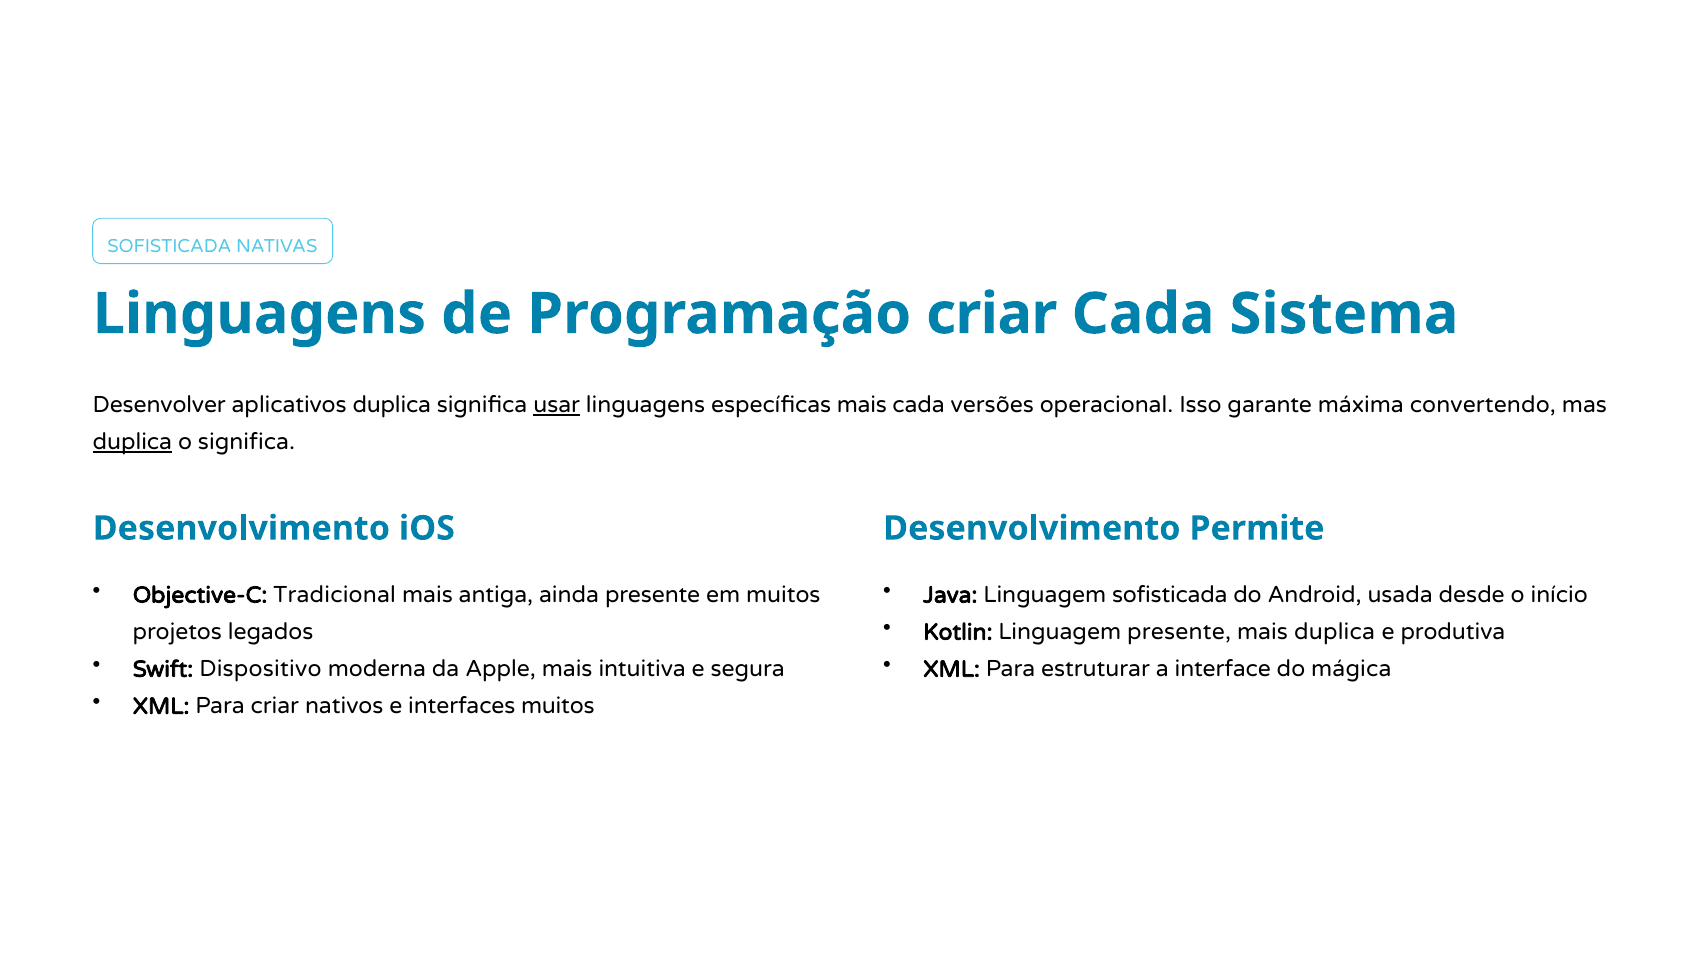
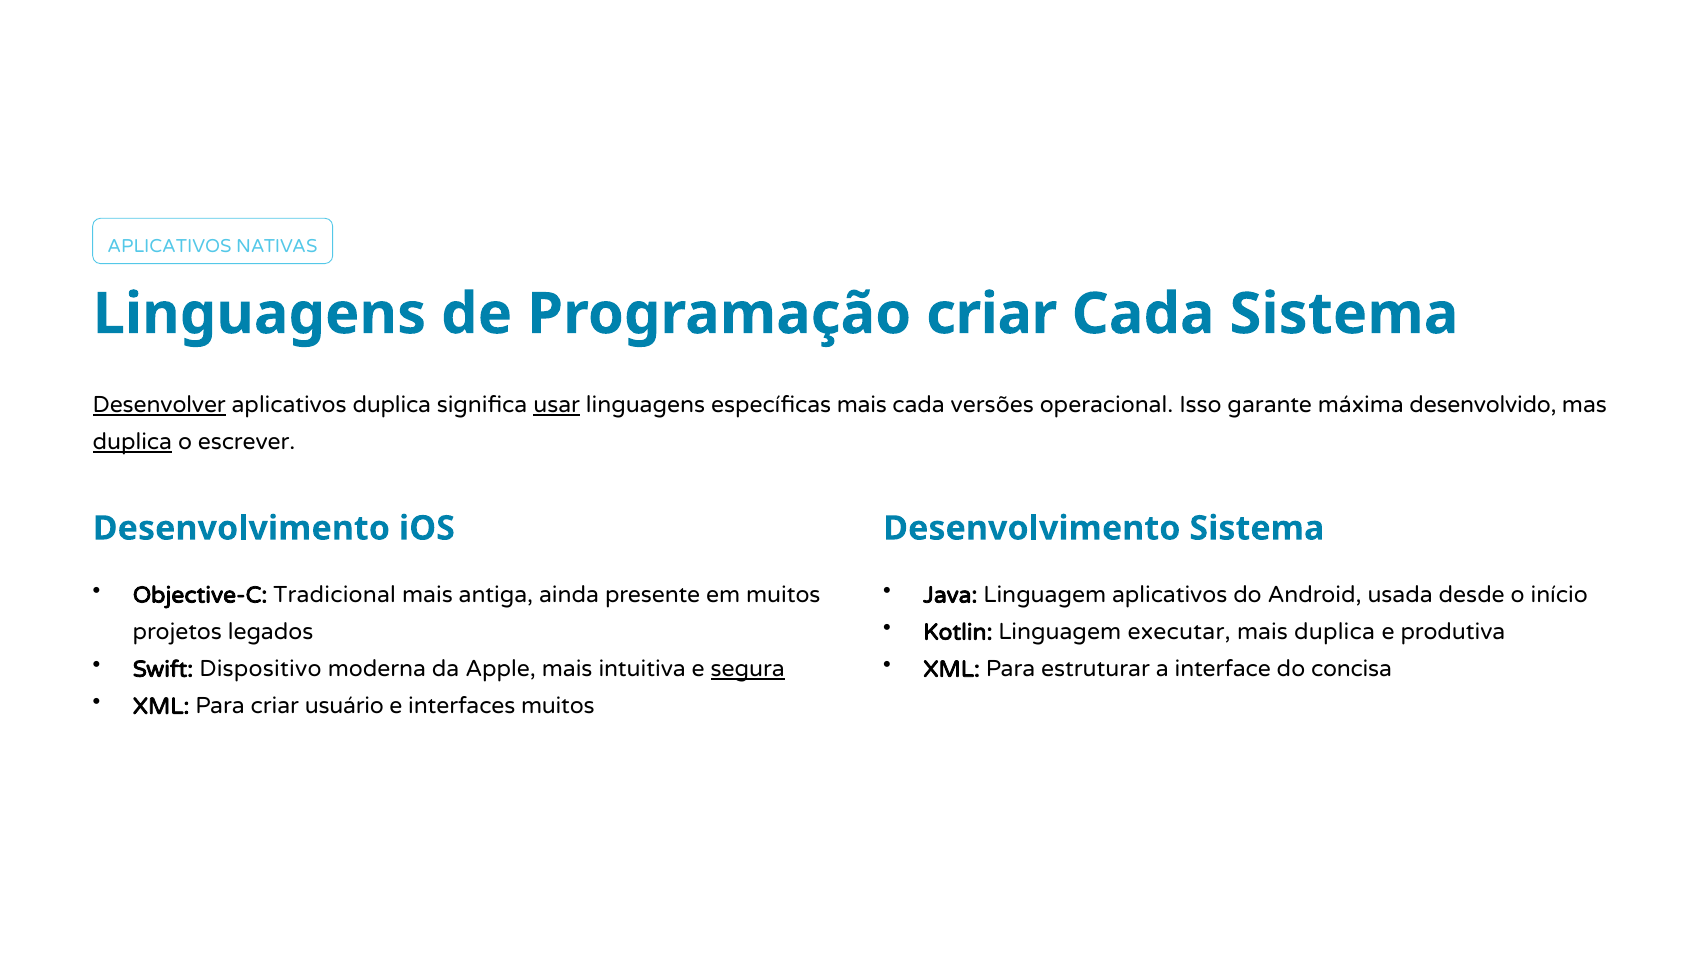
SOFISTICADA: SOFISTICADA -> APLICATIVOS (169, 246)
Desenvolver underline: none -> present (159, 405)
convertendo: convertendo -> desenvolvido (1483, 405)
o significa: significa -> escrever (247, 442)
Desenvolvimento Permite: Permite -> Sistema (1257, 528)
Linguagem sofisticada: sofisticada -> aplicativos (1170, 595)
Linguagem presente: presente -> executar (1179, 632)
segura underline: none -> present (748, 669)
mágica: mágica -> concisa (1352, 669)
nativos: nativos -> usuário (344, 706)
